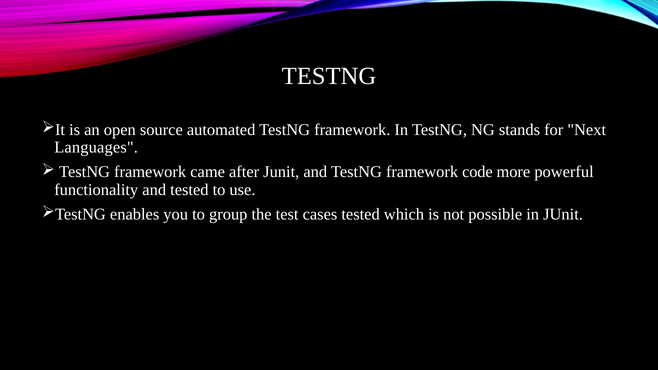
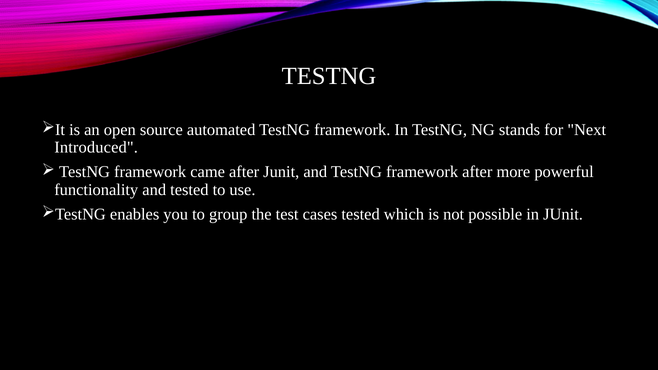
Languages: Languages -> Introduced (96, 147)
framework code: code -> after (477, 172)
